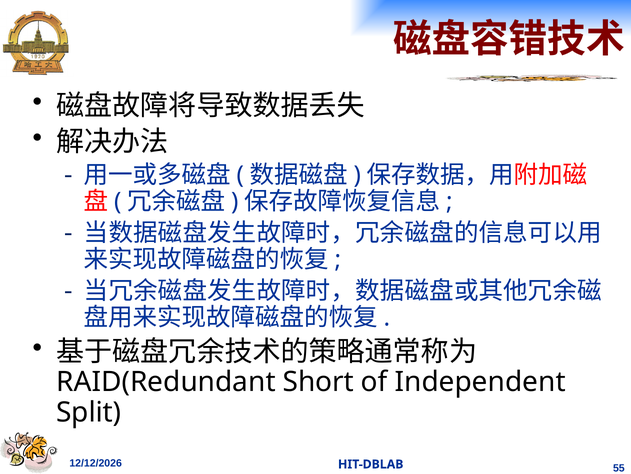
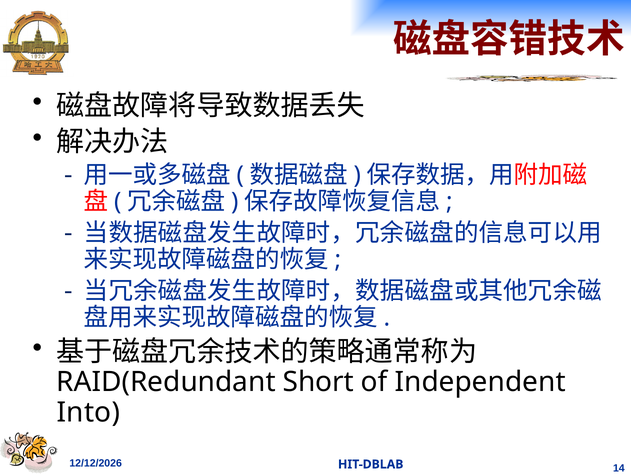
Split: Split -> Into (88, 412)
55: 55 -> 14 (619, 468)
